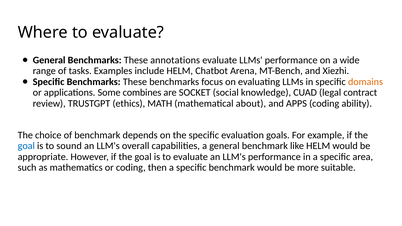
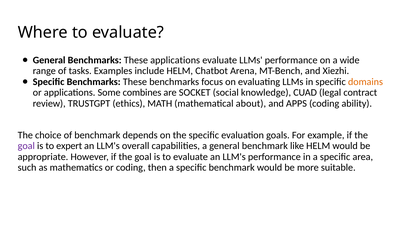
These annotations: annotations -> applications (175, 60)
goal colour: blue -> purple (26, 146)
sound: sound -> expert (69, 146)
